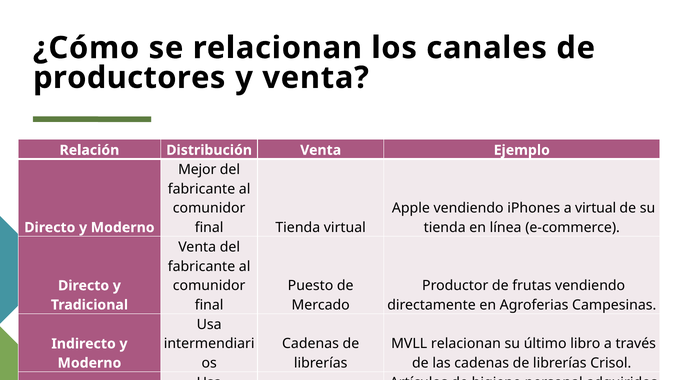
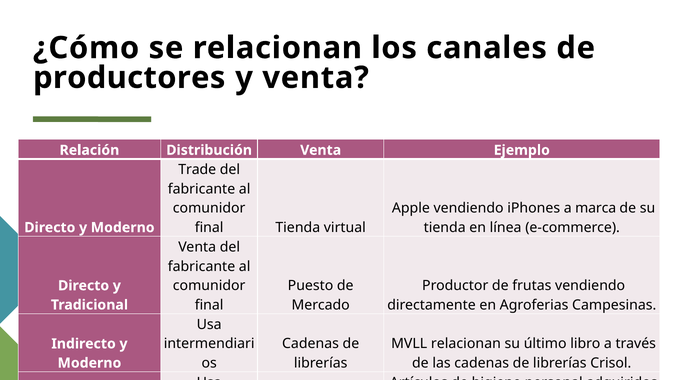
Mejor: Mejor -> Trade (197, 170)
a virtual: virtual -> marca (596, 208)
